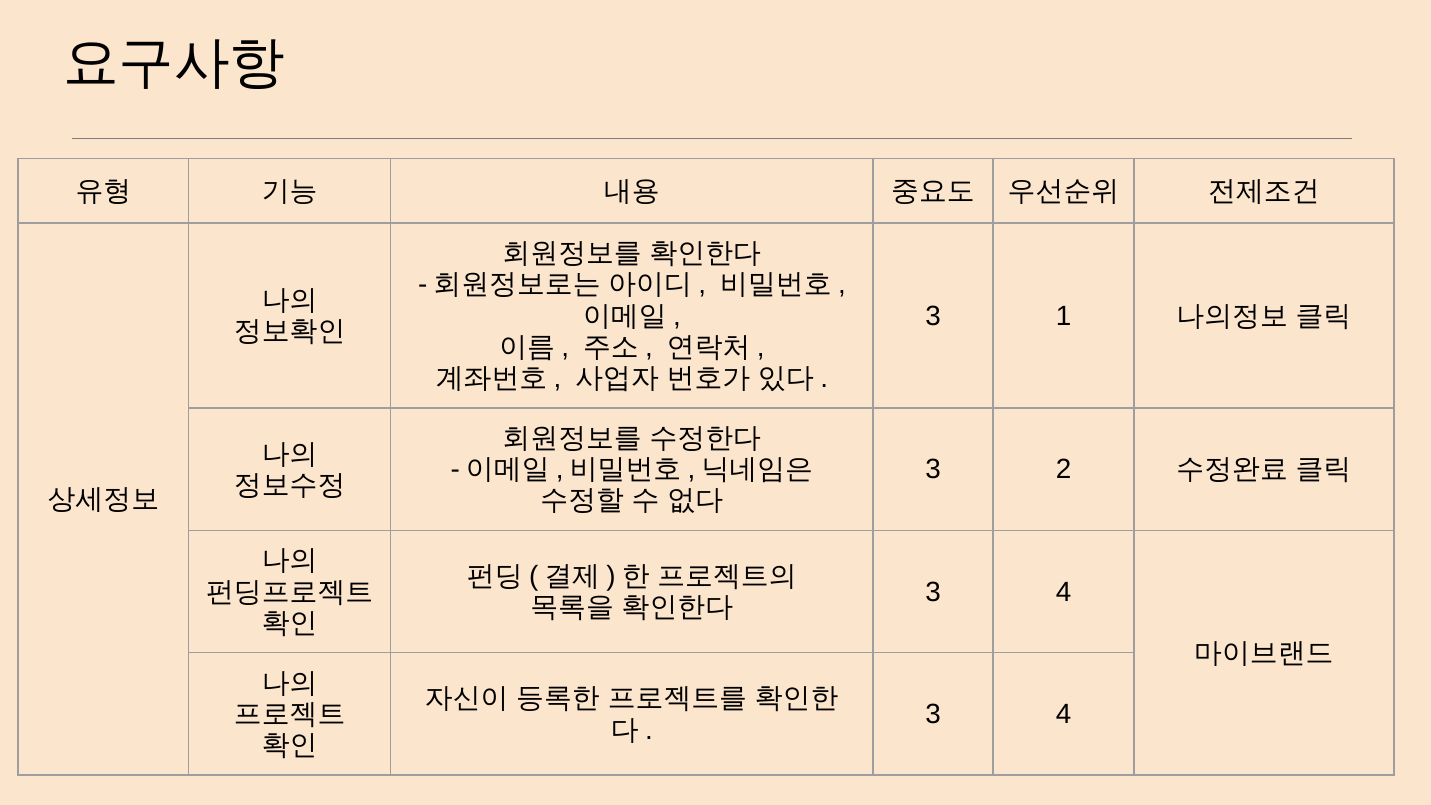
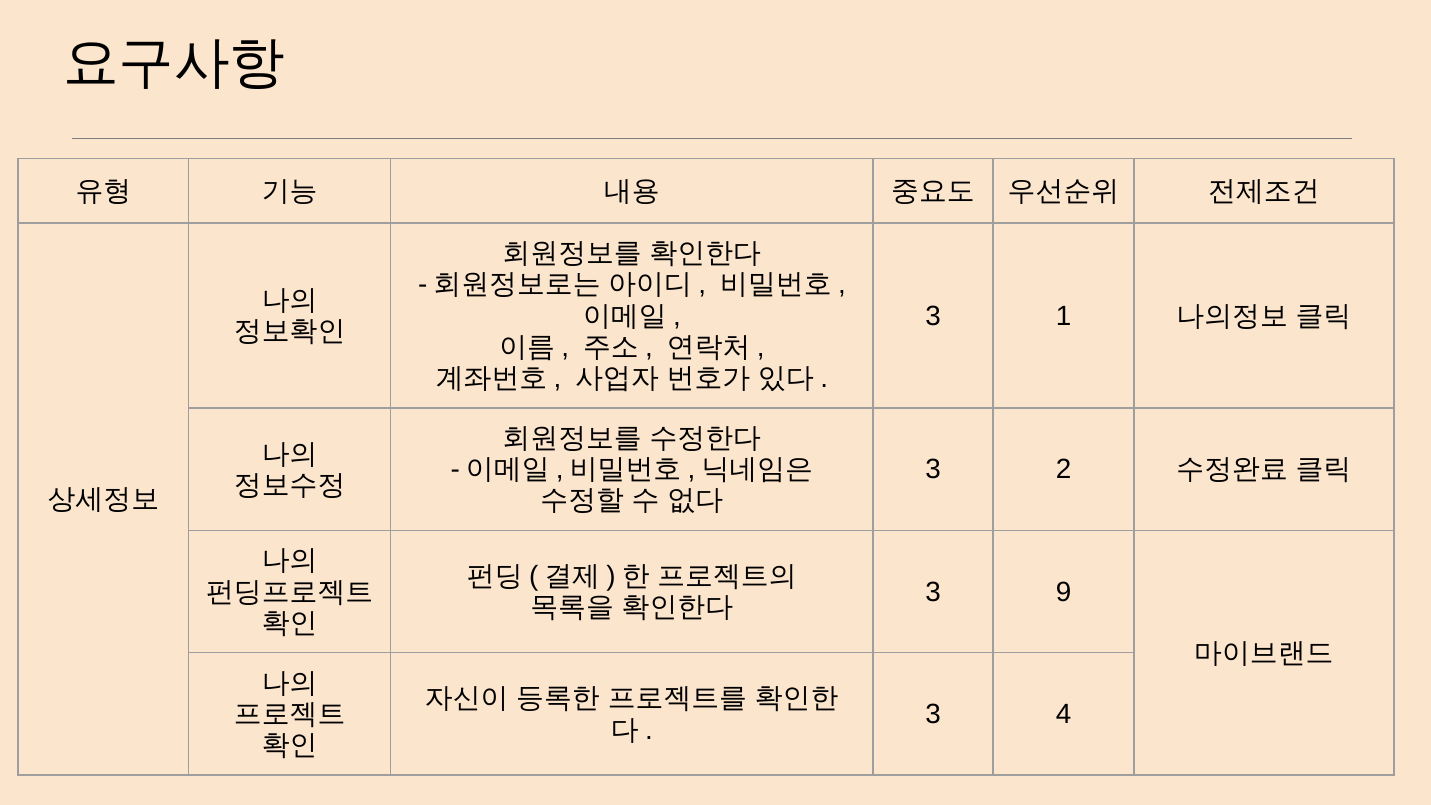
4: 4 -> 9 (1064, 592)
